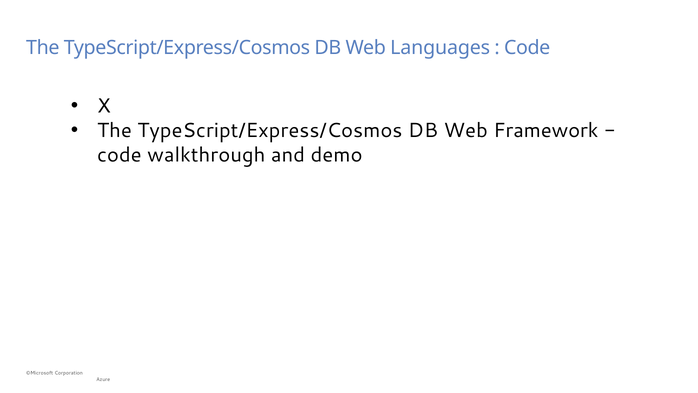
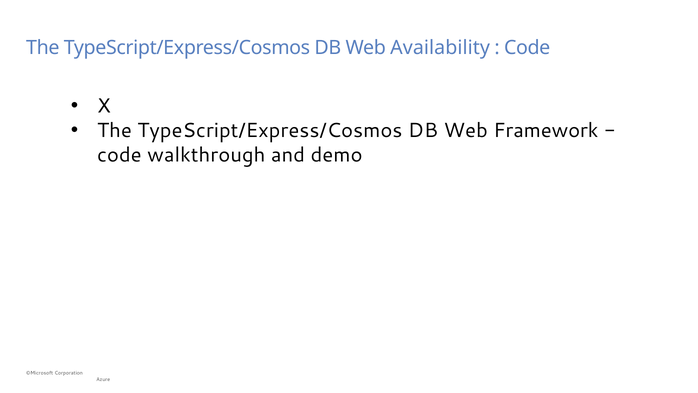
Languages: Languages -> Availability (440, 48)
